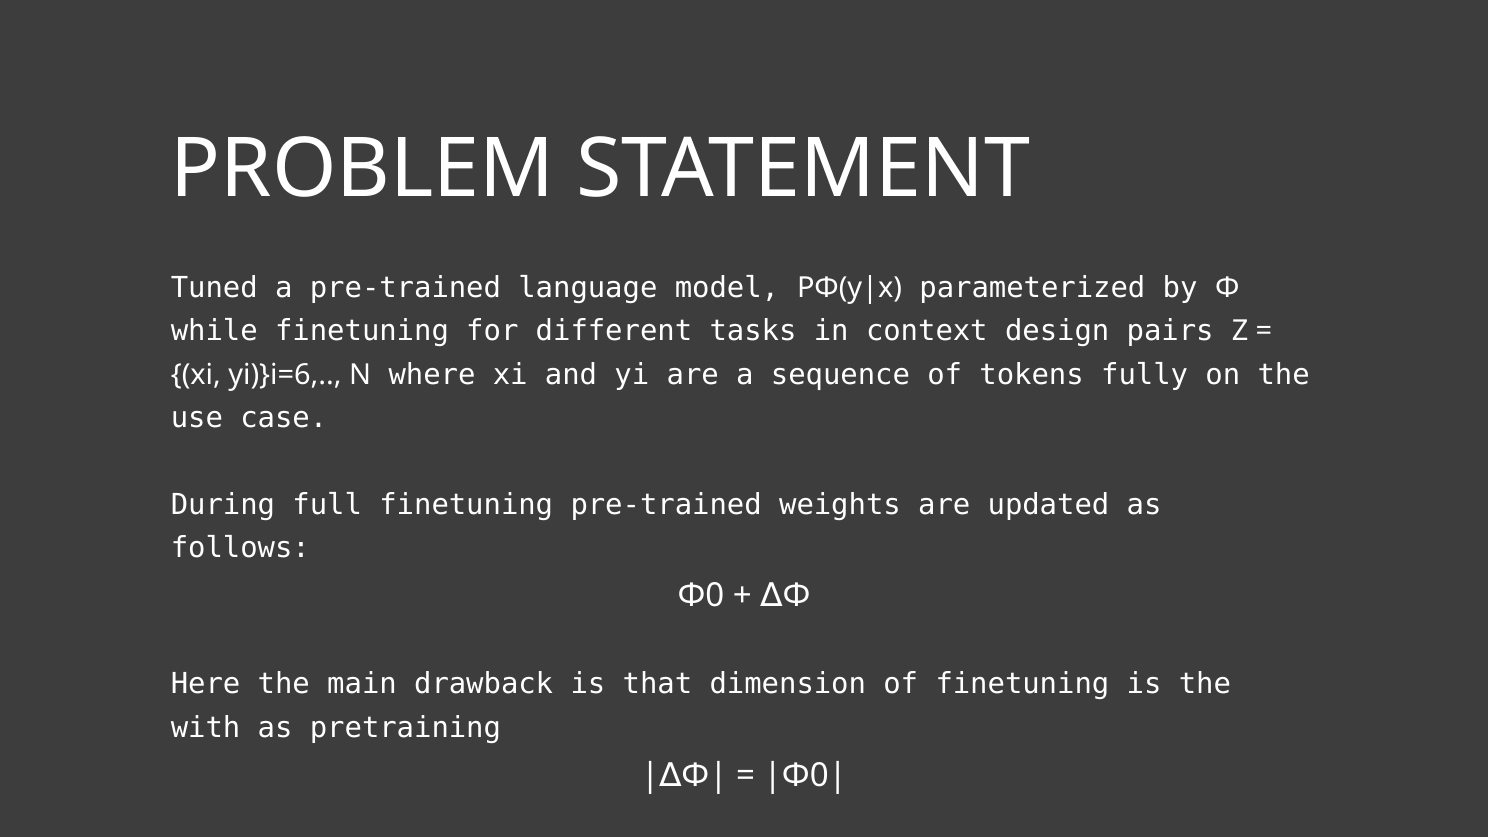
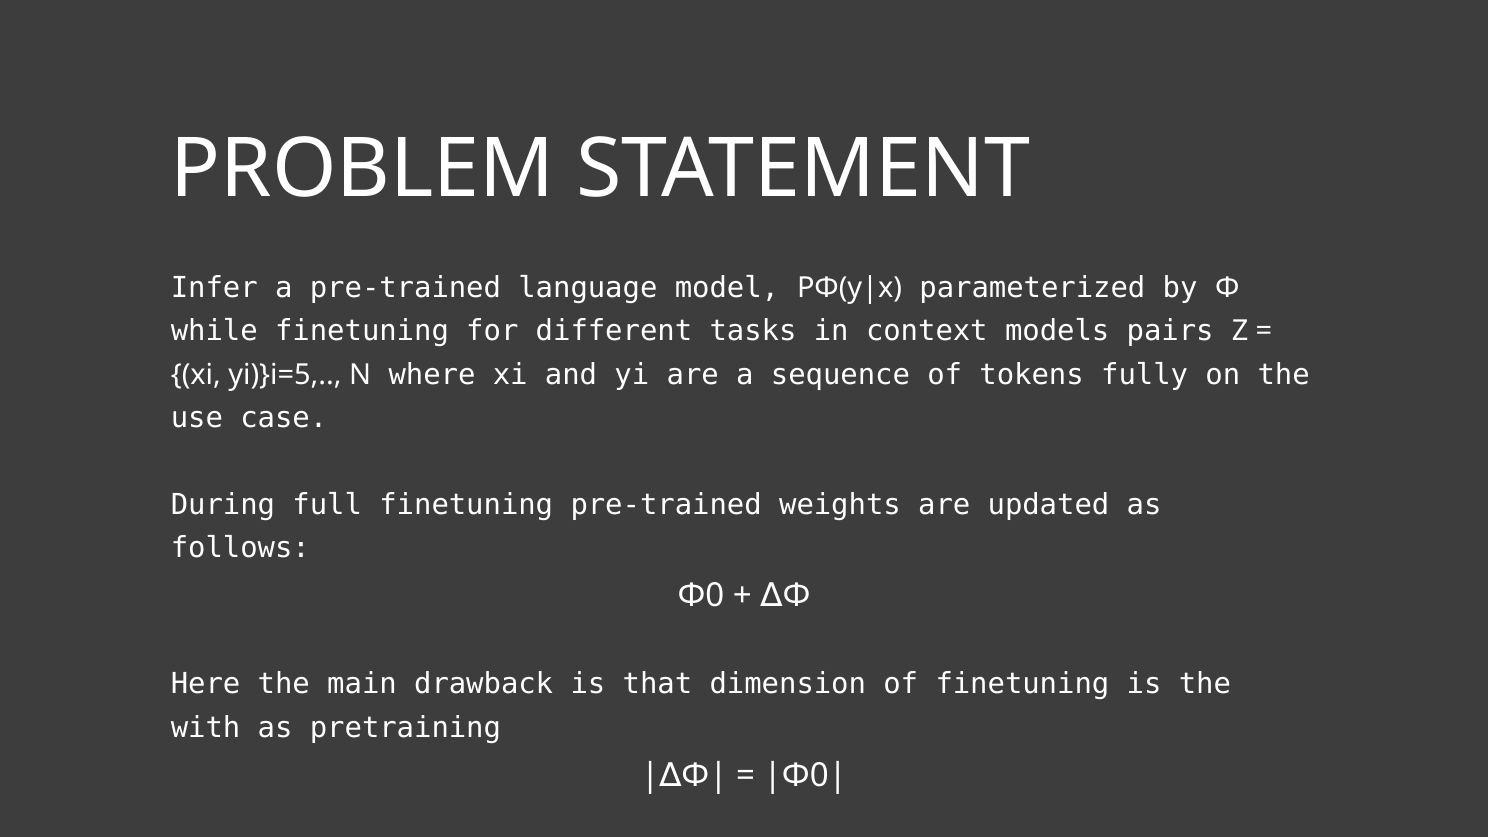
Tuned: Tuned -> Infer (214, 288)
design: design -> models (1057, 331)
yi)}i=6: yi)}i=6 -> yi)}i=5 (285, 374)
